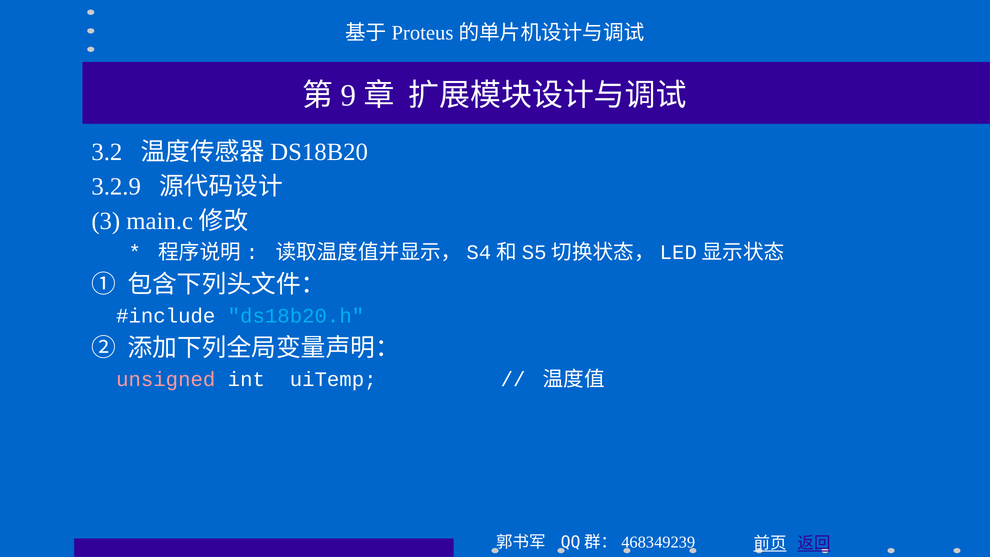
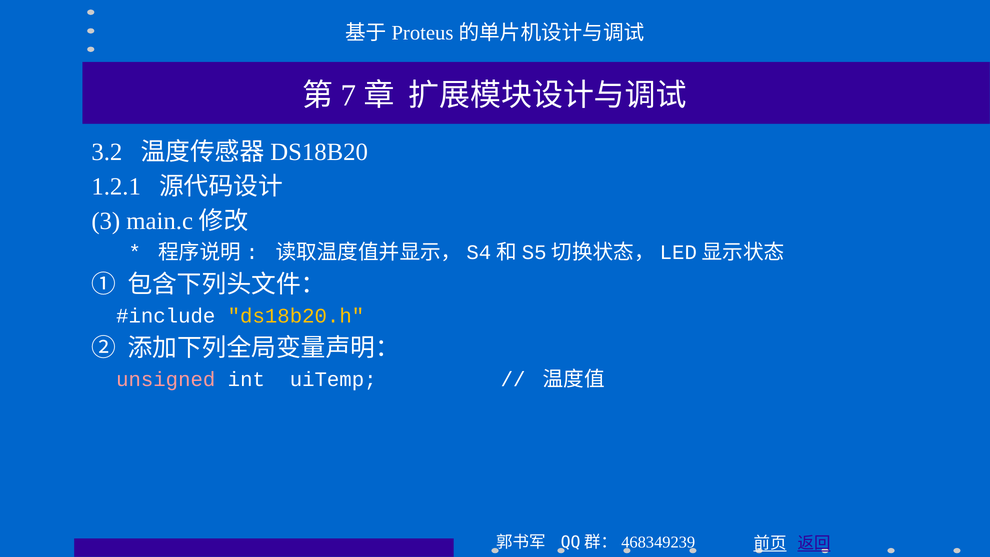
9: 9 -> 7 (348, 95)
3.2.9: 3.2.9 -> 1.2.1 (116, 186)
ds18b20.h colour: light blue -> yellow (296, 316)
